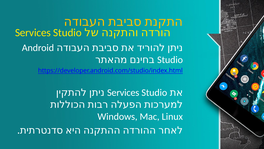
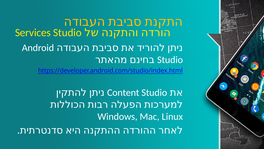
Services: Services -> Content (123, 92)
